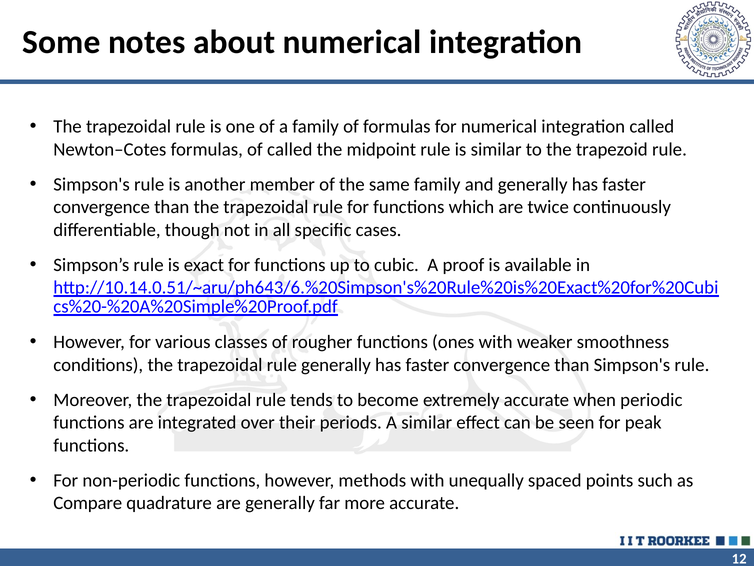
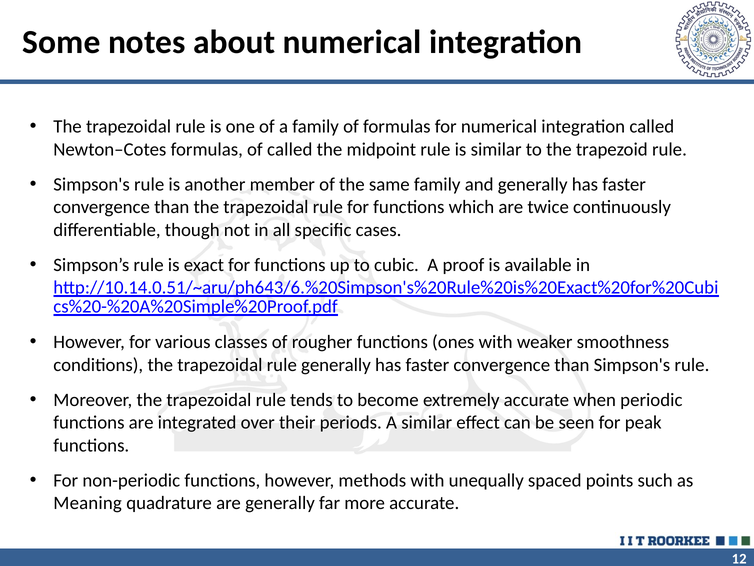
Compare: Compare -> Meaning (88, 503)
